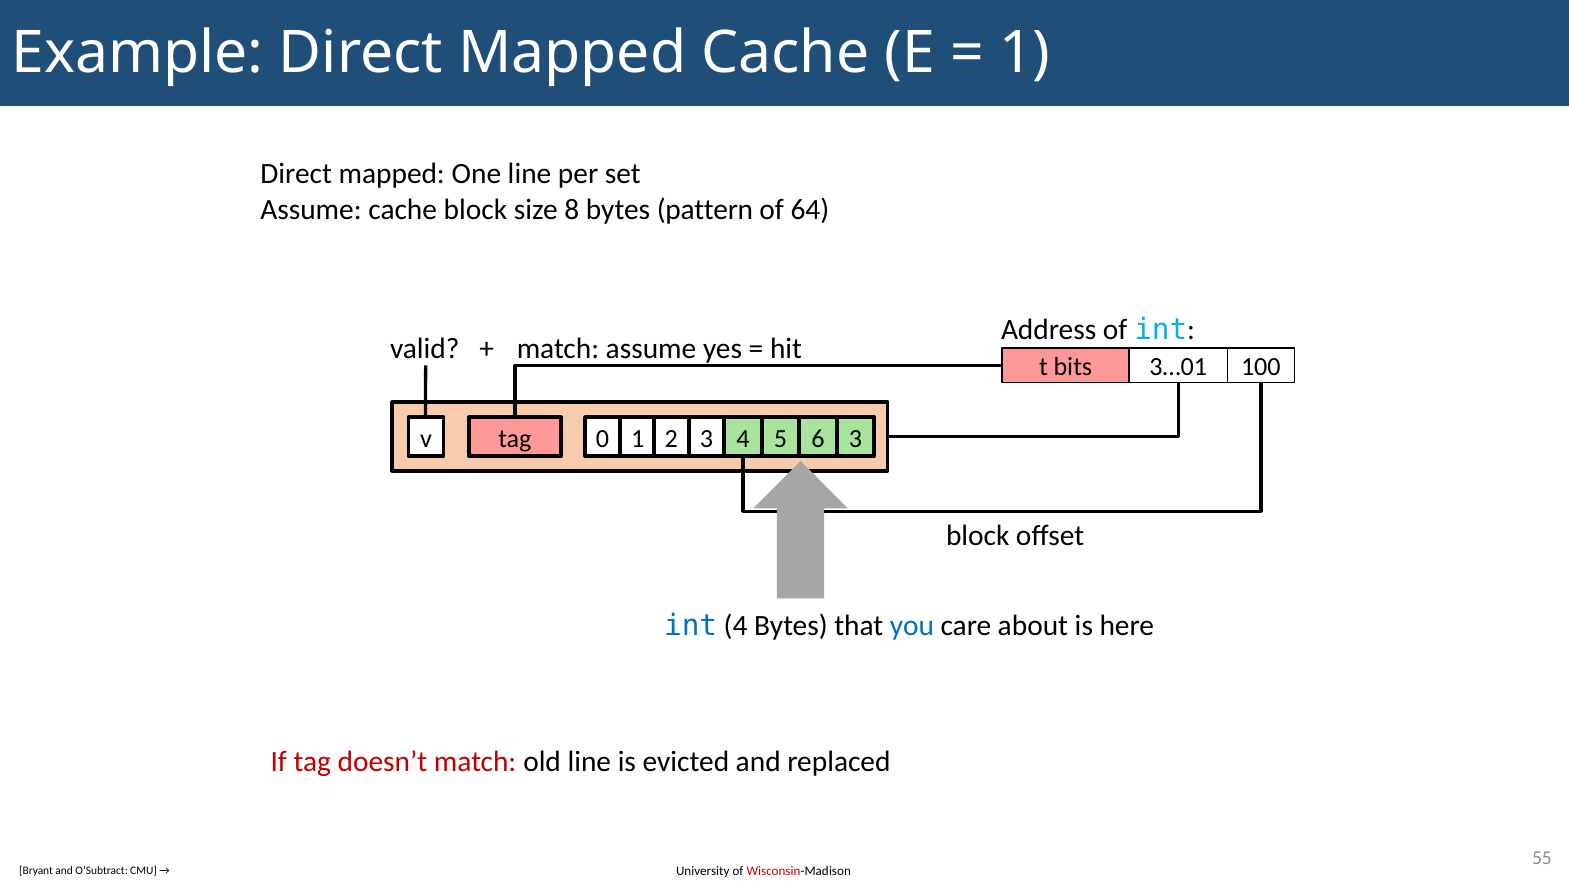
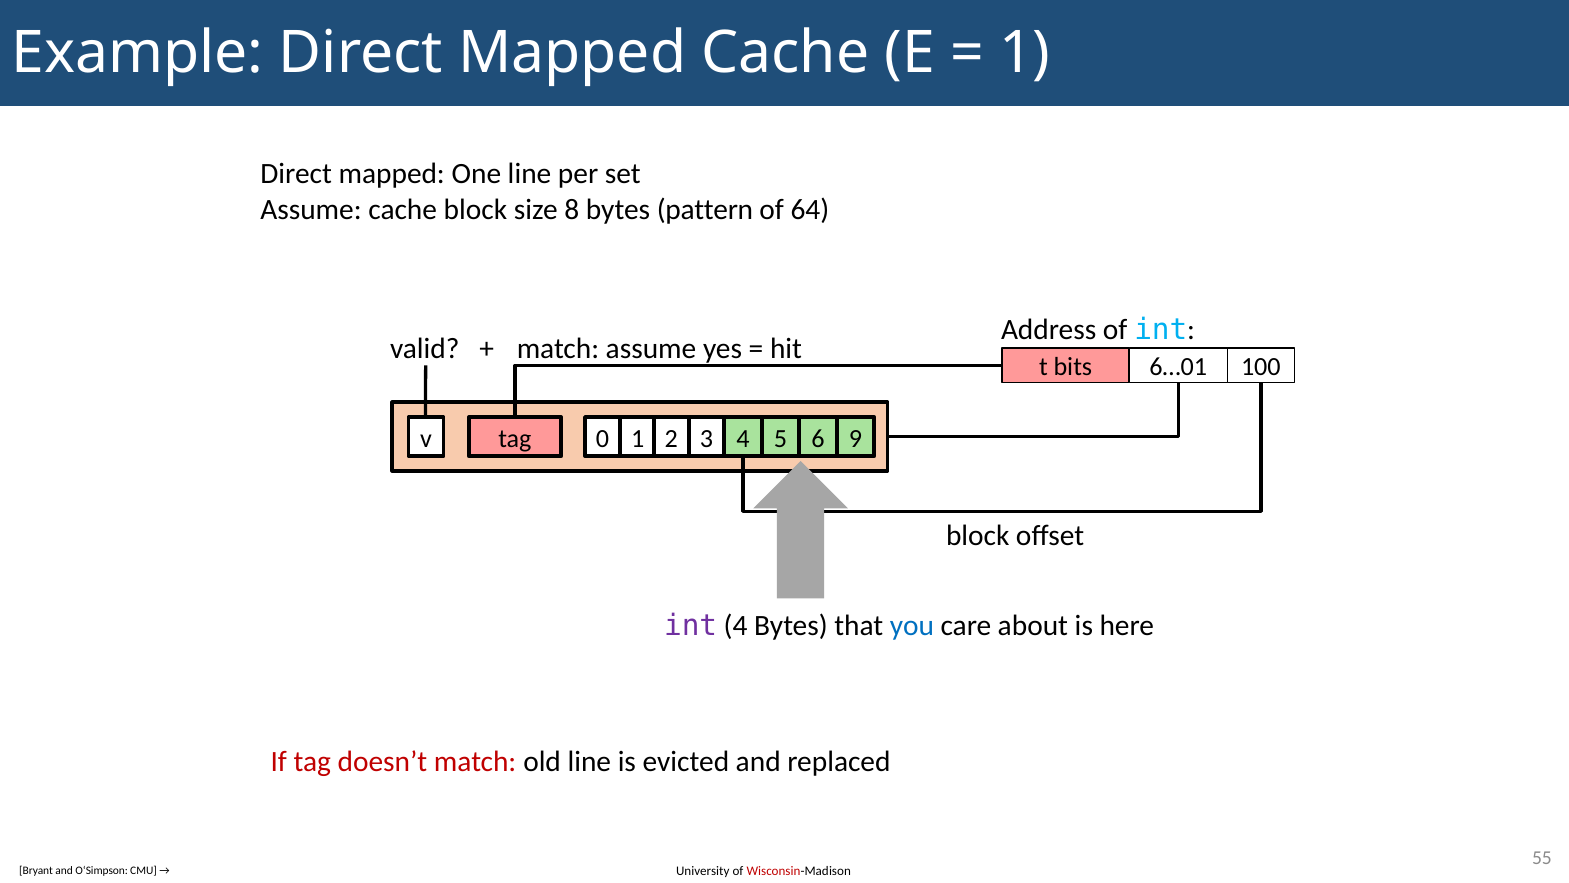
3…01: 3…01 -> 6…01 (1178, 367)
2 3: 3 -> 9 (856, 438)
int colour: blue -> purple (691, 625)
O‘Subtract: O‘Subtract -> O‘Simpson (102, 870)
